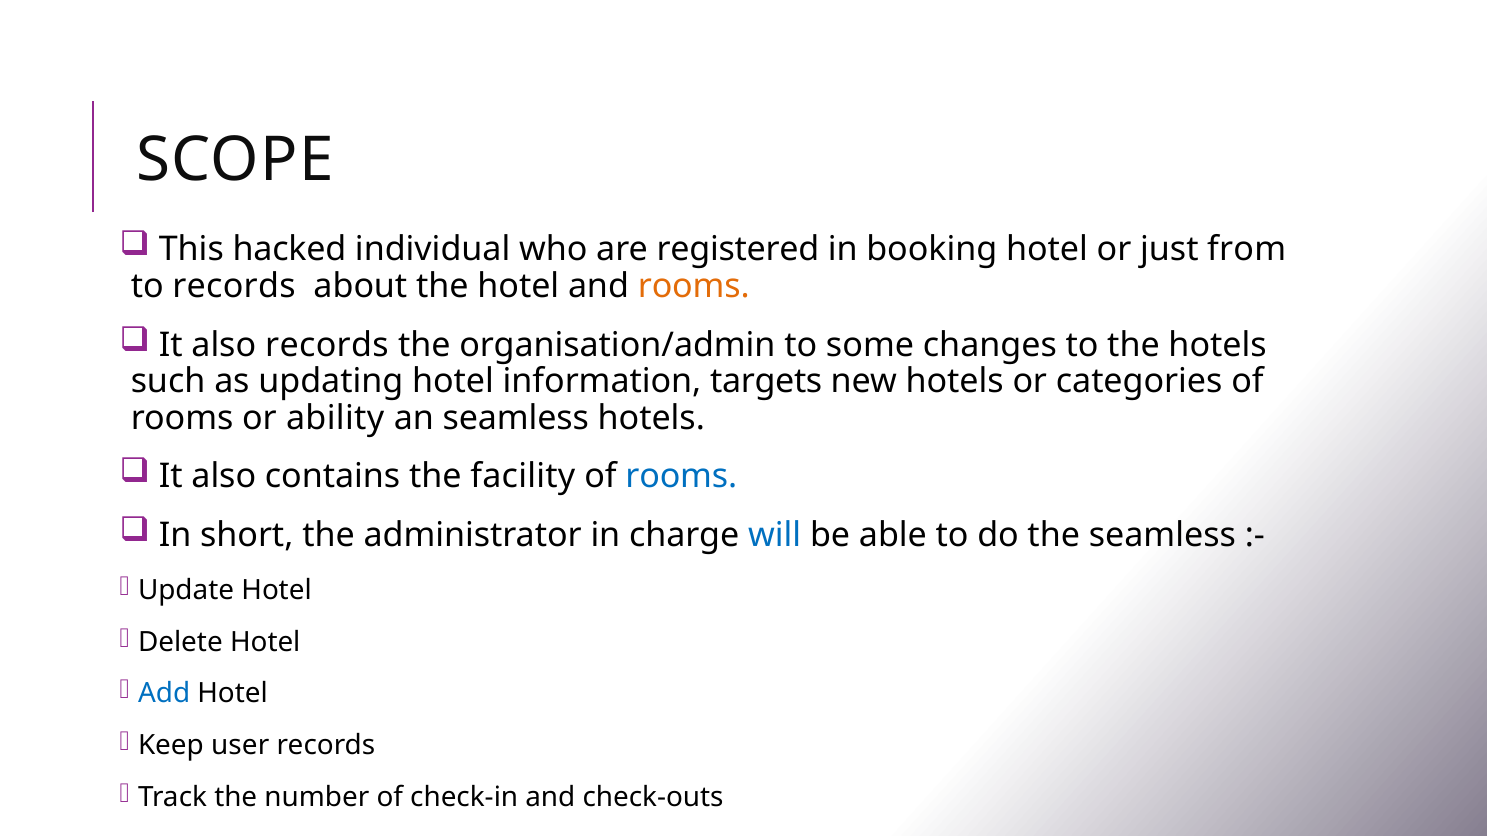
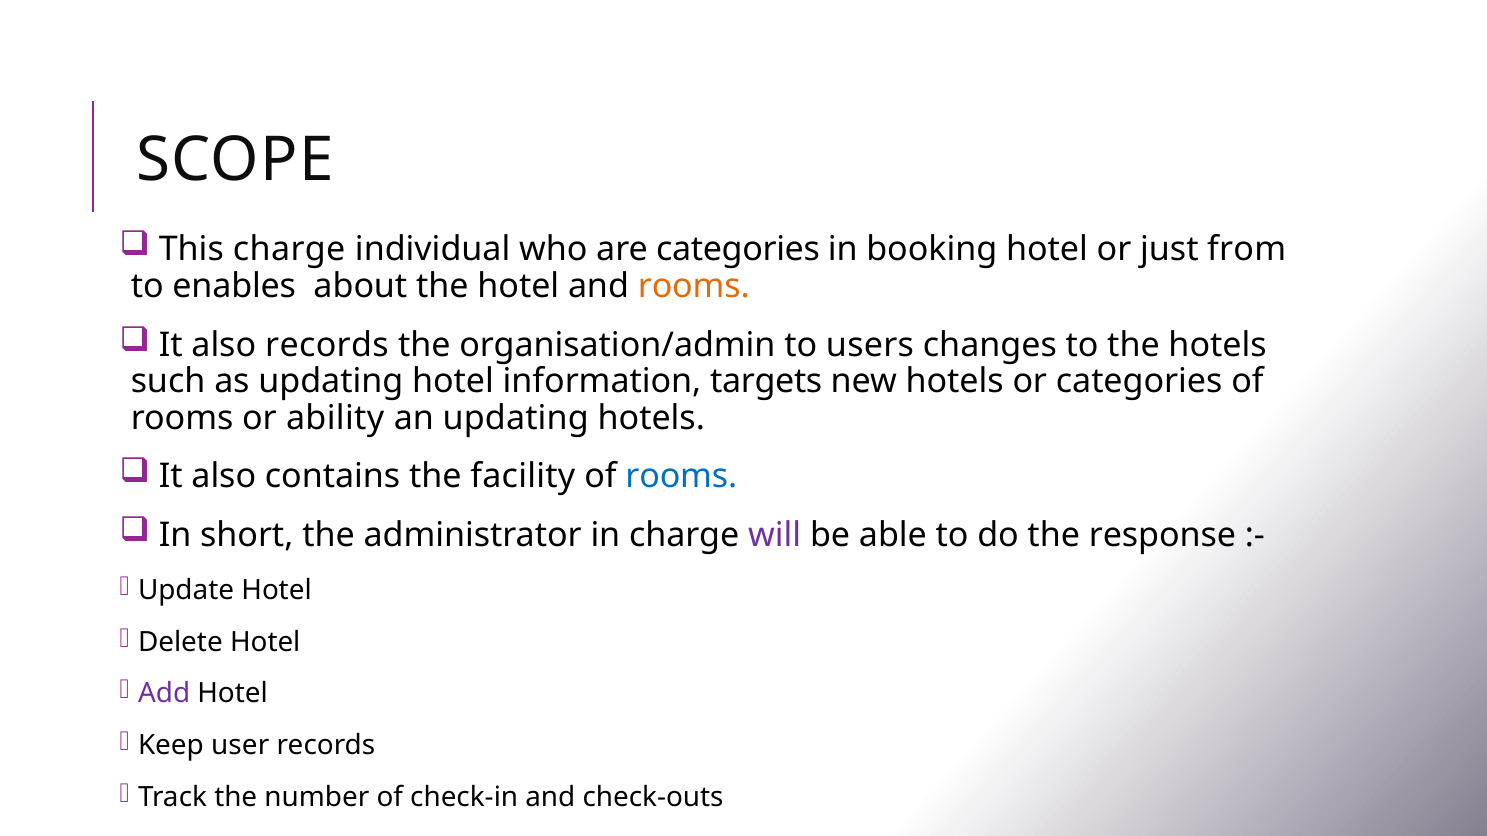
This hacked: hacked -> charge (289, 250)
are registered: registered -> categories (738, 250)
to records: records -> enables (234, 287)
some: some -> users (870, 345)
an seamless: seamless -> updating (516, 418)
will colour: blue -> purple (775, 535)
the seamless: seamless -> response (1162, 535)
Add colour: blue -> purple (164, 694)
